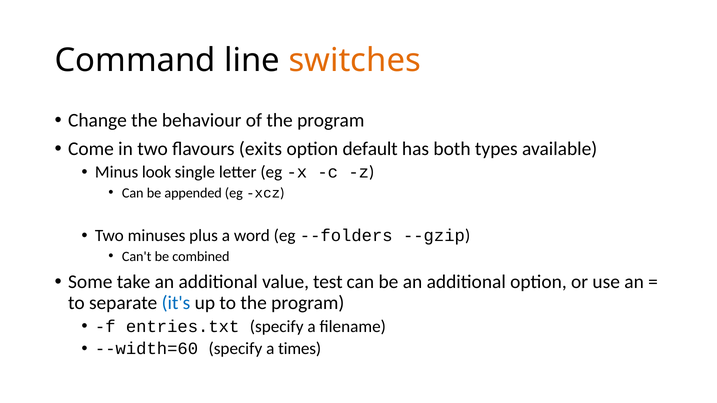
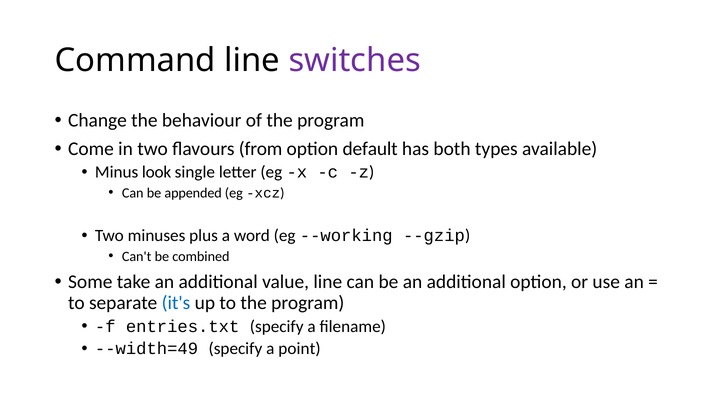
switches colour: orange -> purple (355, 60)
exits: exits -> from (261, 149)
--folders: --folders -> --working (346, 236)
value test: test -> line (328, 282)
--width=60: --width=60 -> --width=49 (147, 349)
times: times -> point (299, 349)
